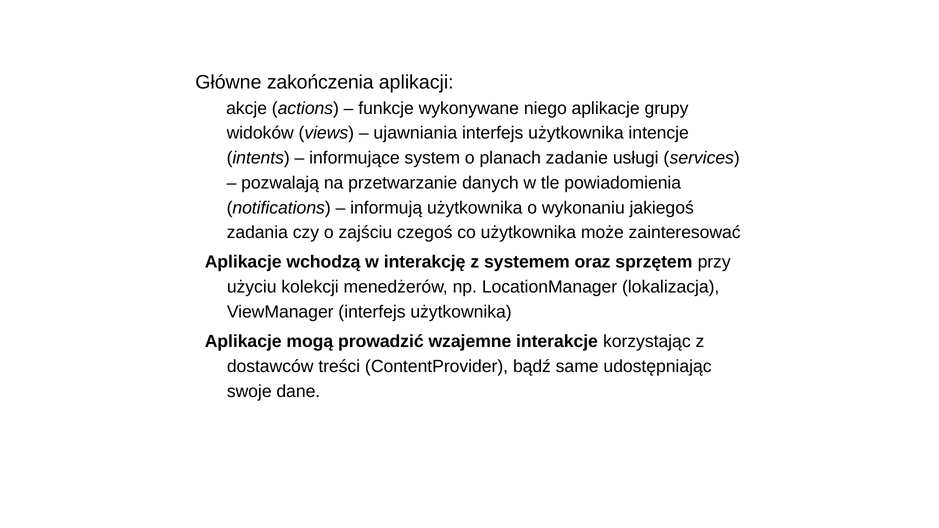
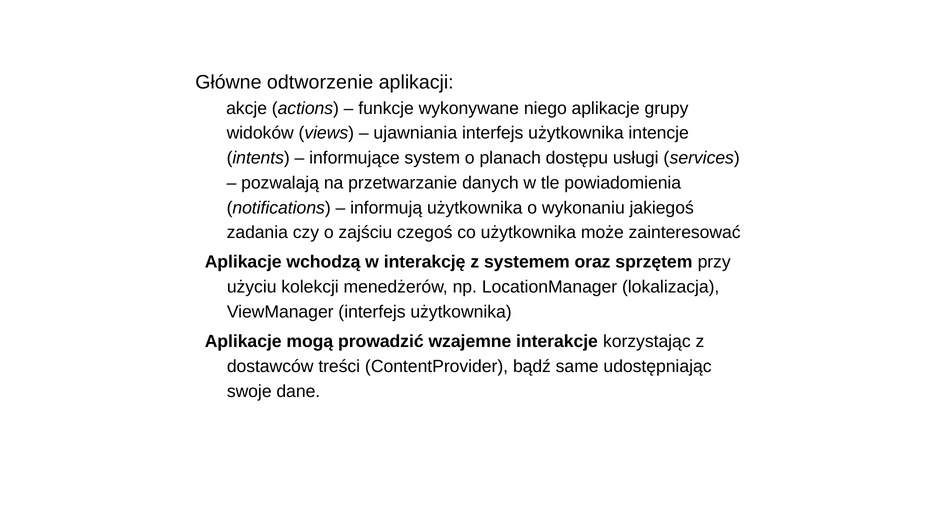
zakończenia: zakończenia -> odtworzenie (320, 82)
zadanie: zadanie -> dostępu (577, 158)
